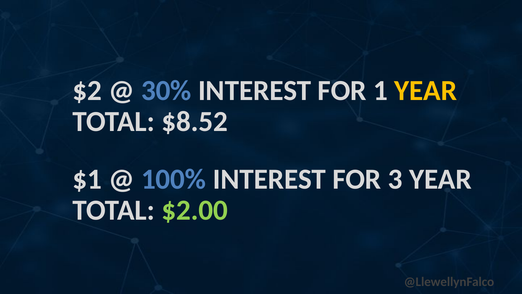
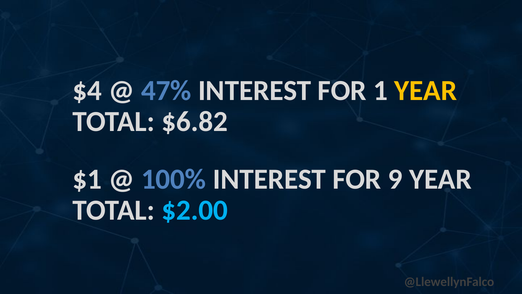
$2: $2 -> $4 (87, 91)
30%: 30% -> 47% (166, 91)
$8.52: $8.52 -> $6.82 (195, 121)
3: 3 -> 9 (395, 179)
$2.00 colour: light green -> light blue (195, 210)
